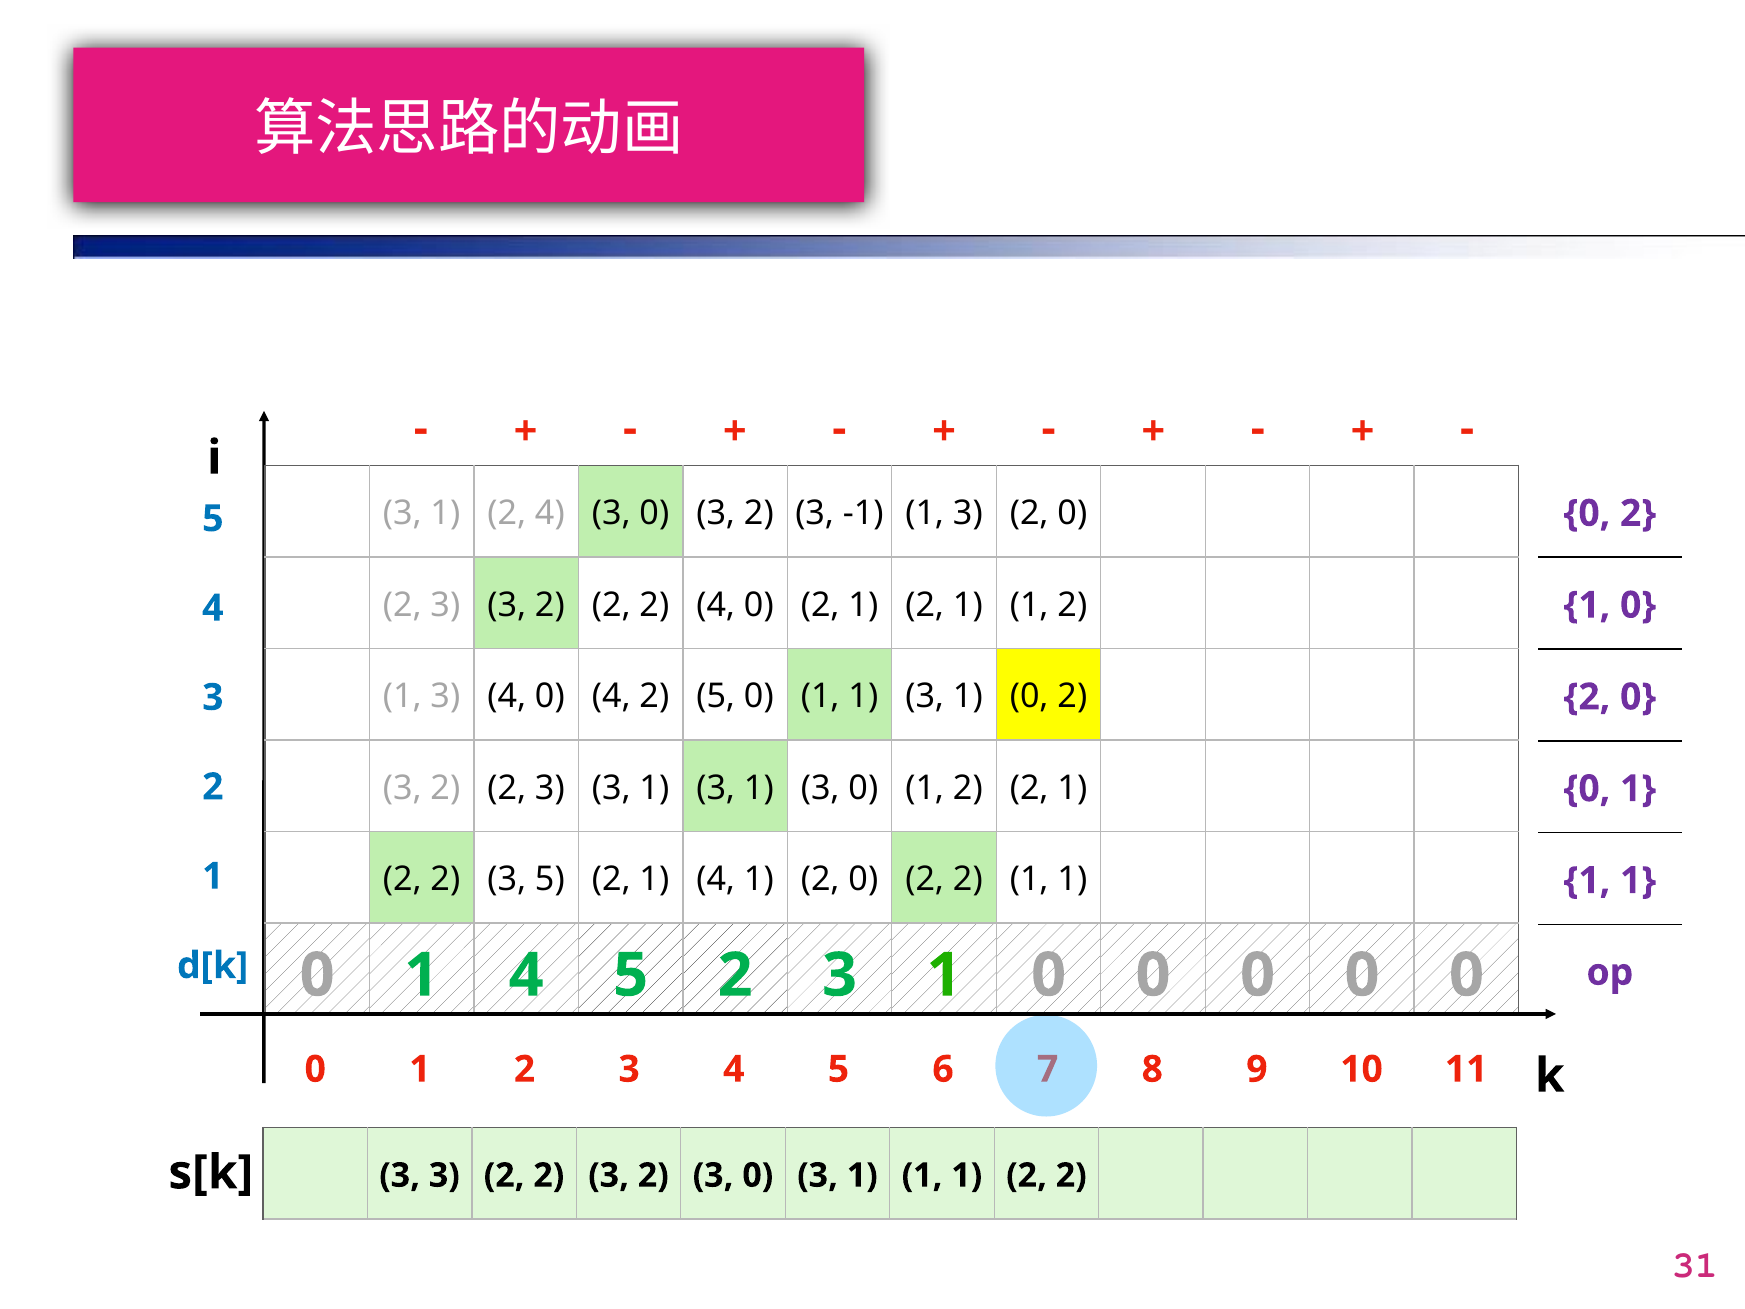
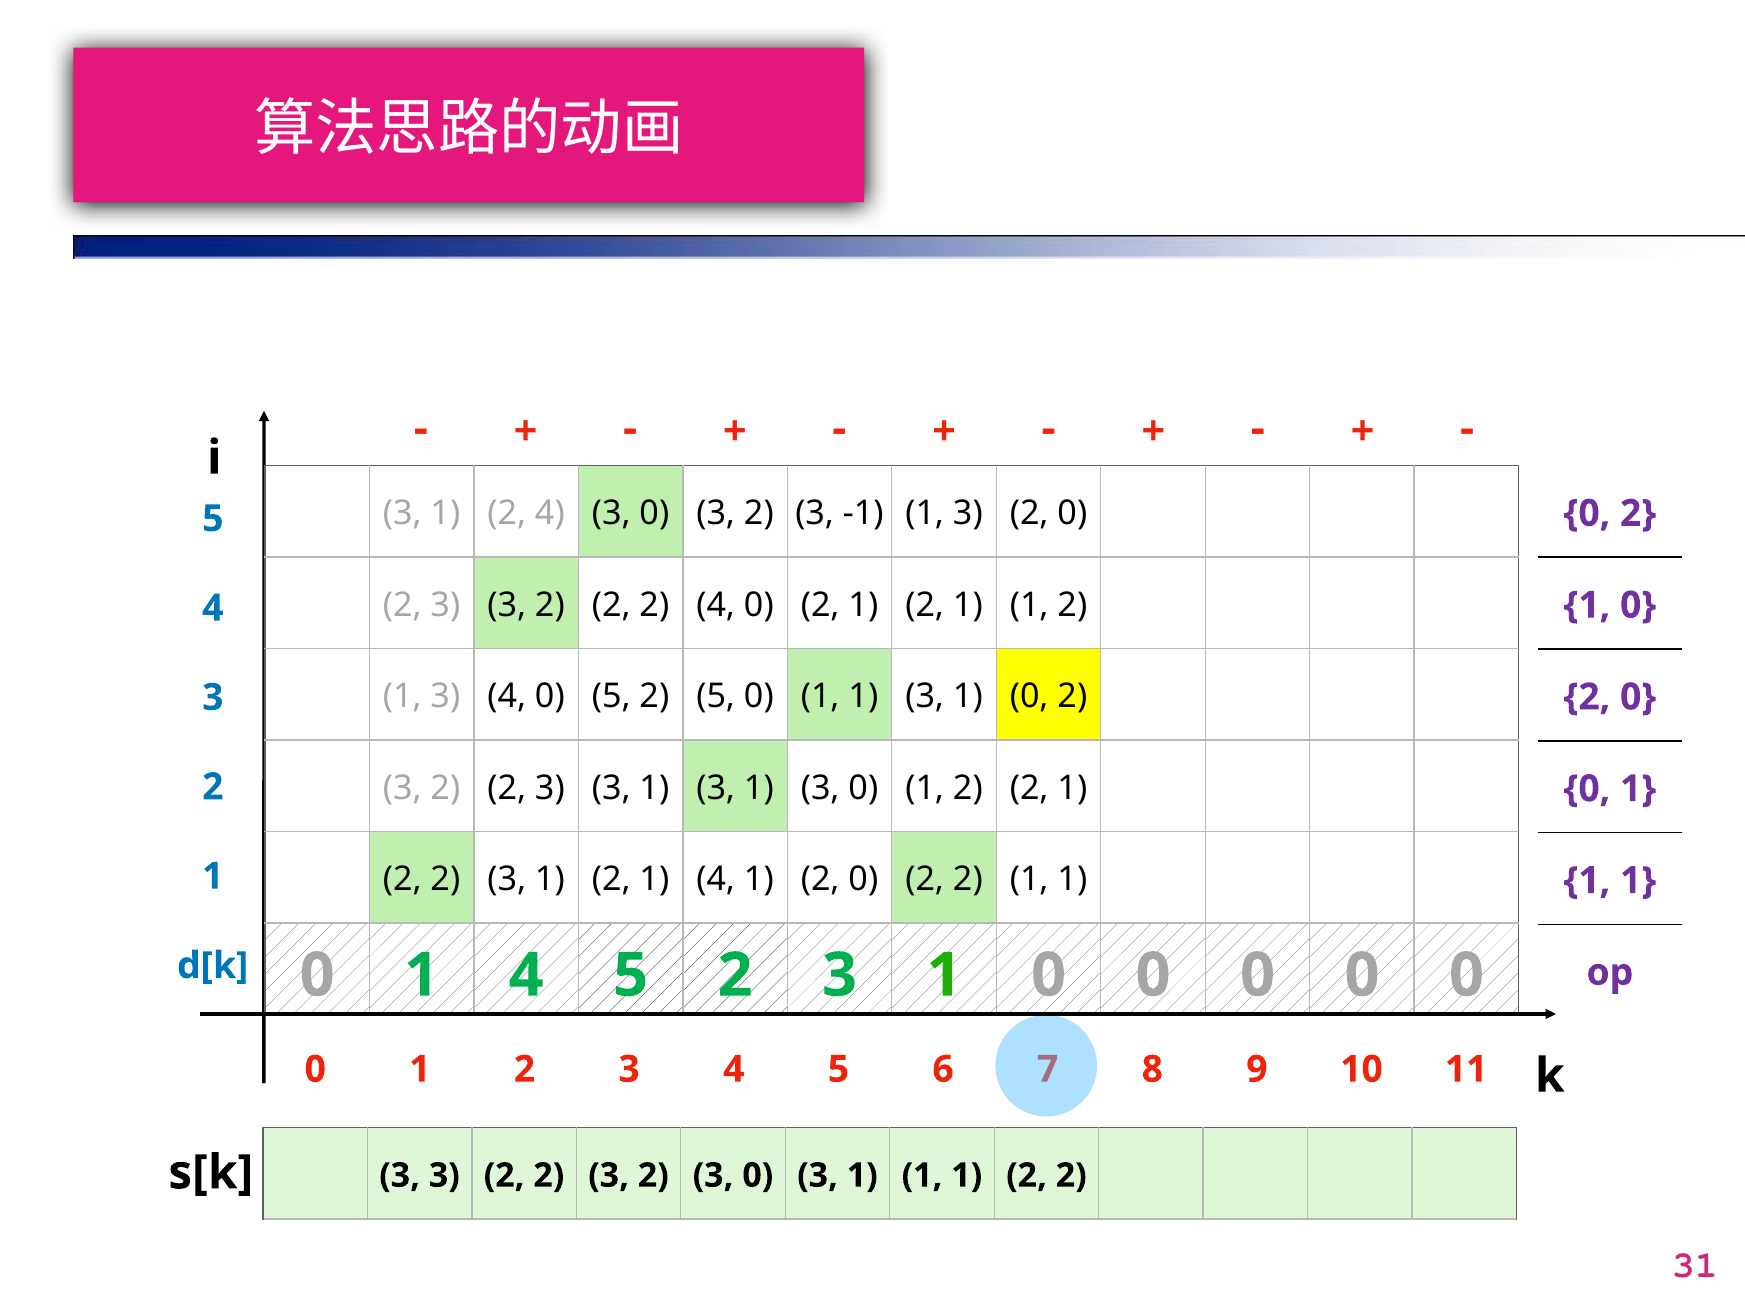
4 0 4: 4 -> 5 (611, 696)
2 2 3 5: 5 -> 1 (550, 879)
